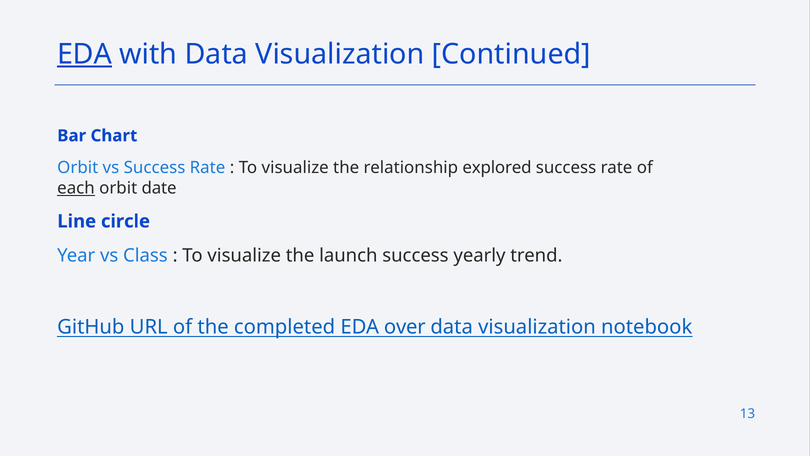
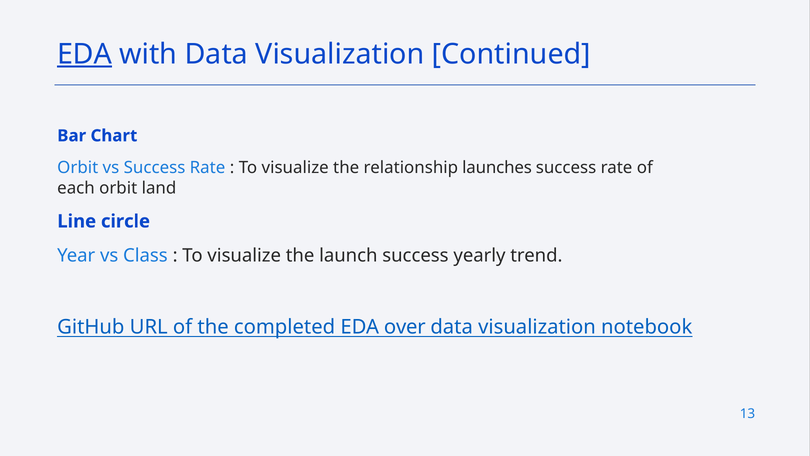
explored: explored -> launches (497, 168)
each underline: present -> none (76, 188)
date: date -> land (159, 188)
